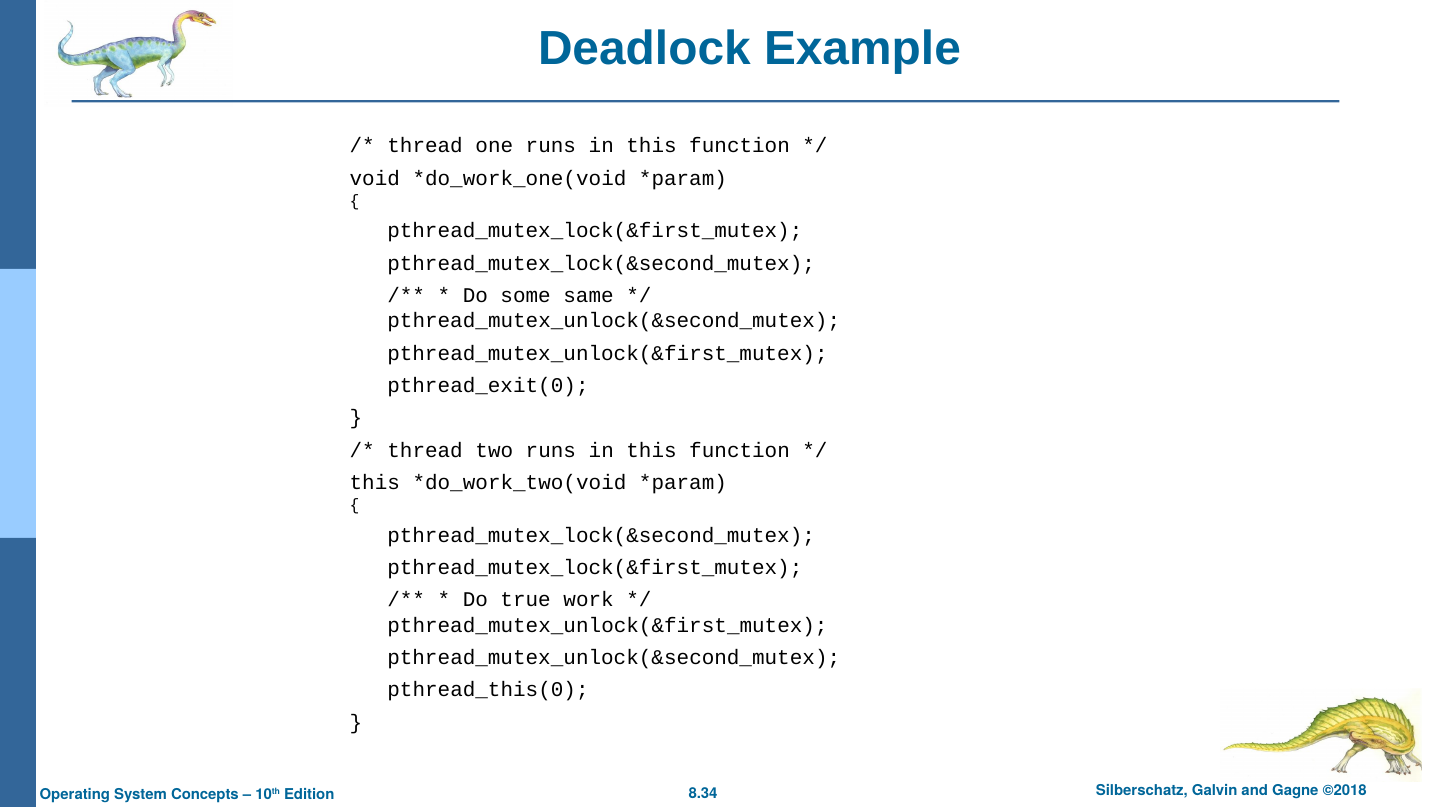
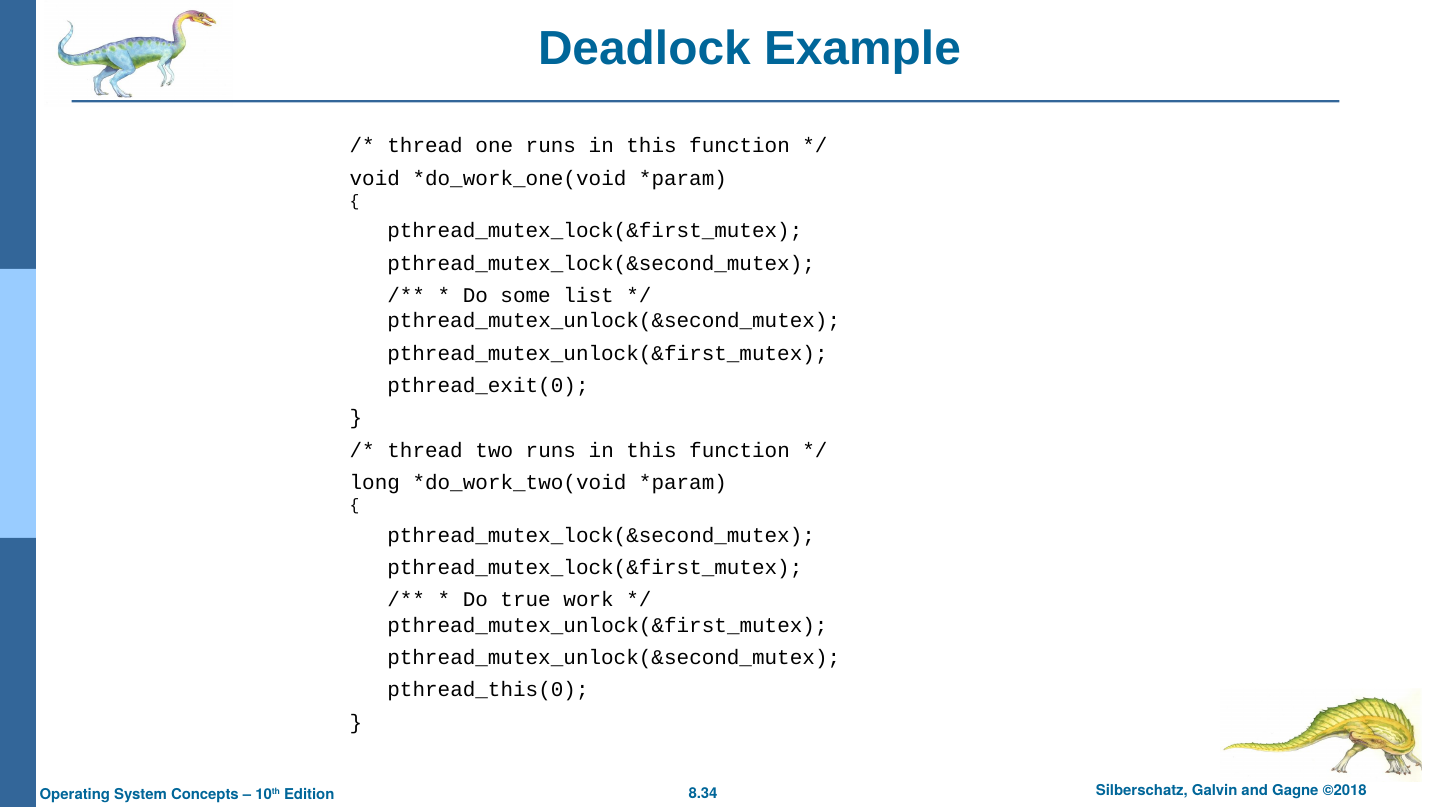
same: same -> list (588, 296)
this: this -> long (375, 483)
